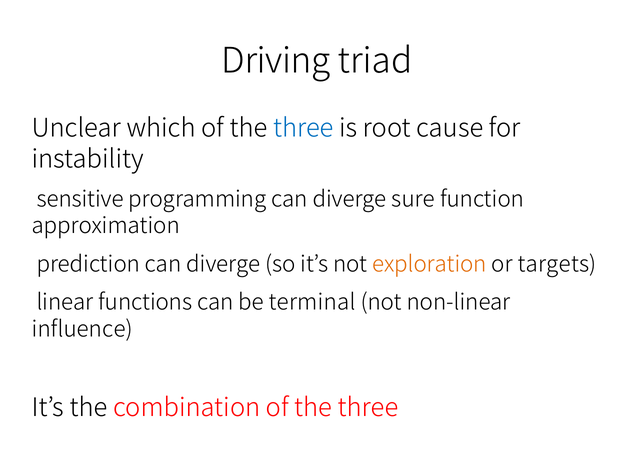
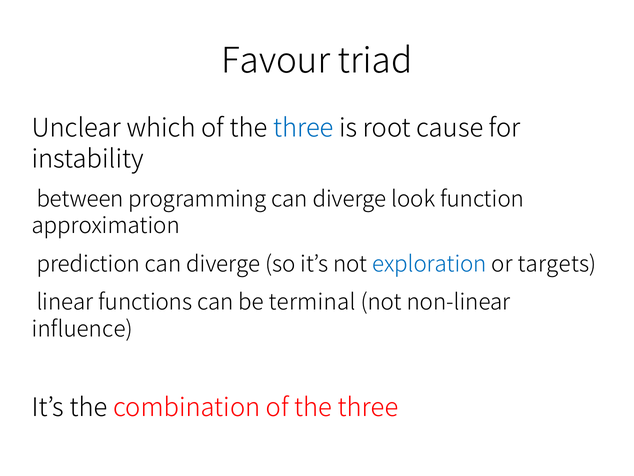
Driving: Driving -> Favour (276, 61)
sensitive: sensitive -> between (80, 199)
sure: sure -> look (413, 199)
exploration colour: orange -> blue (429, 264)
